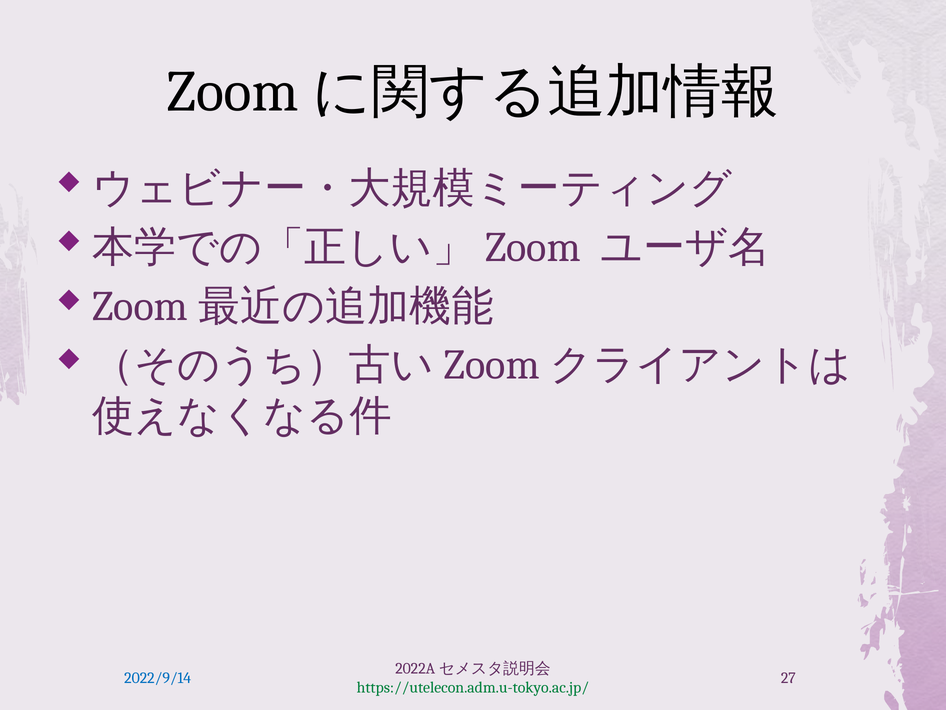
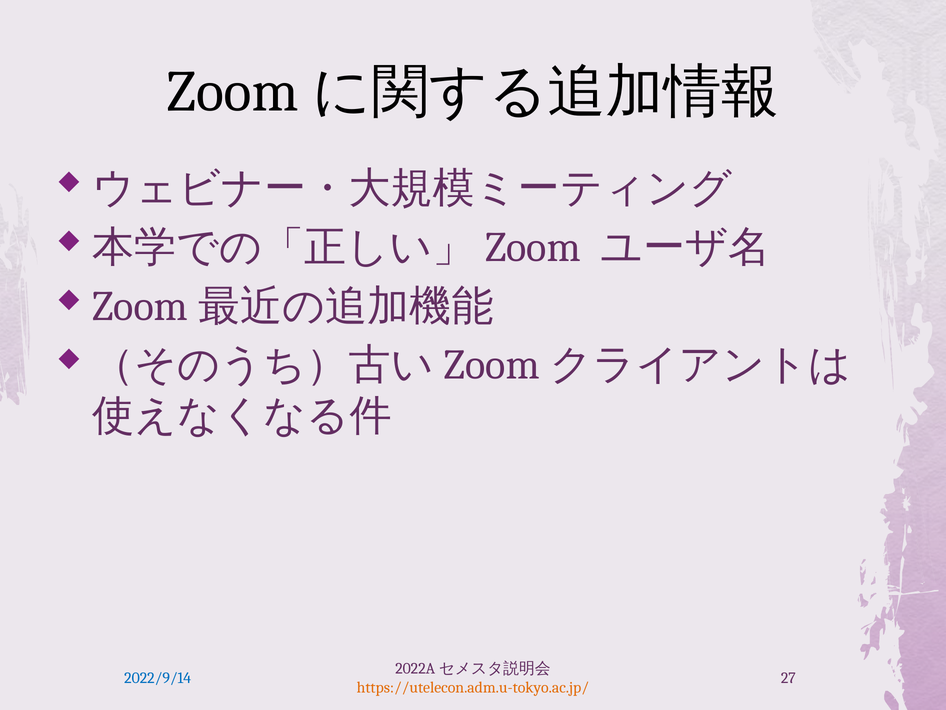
https://utelecon.adm.u-tokyo.ac.jp/ colour: green -> orange (473, 687)
